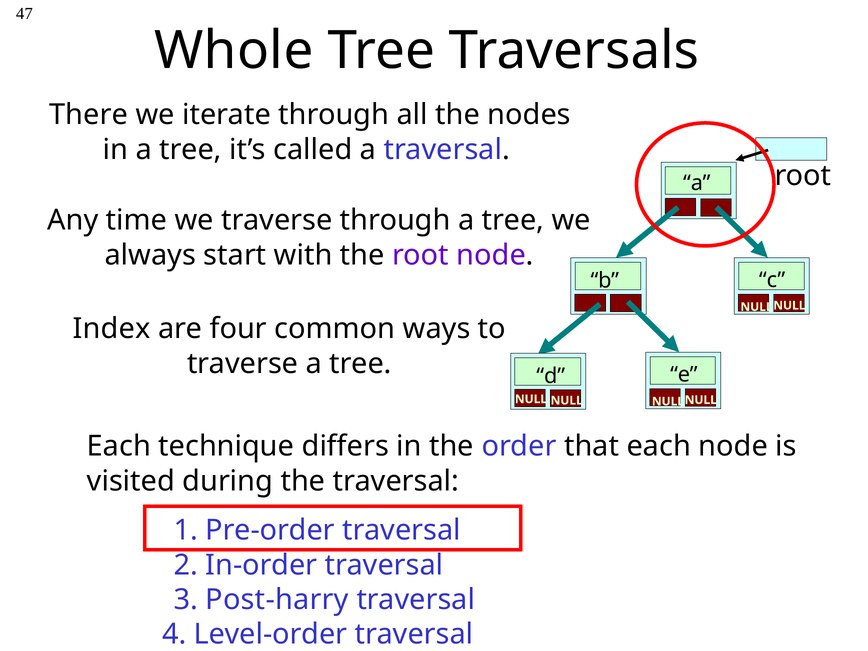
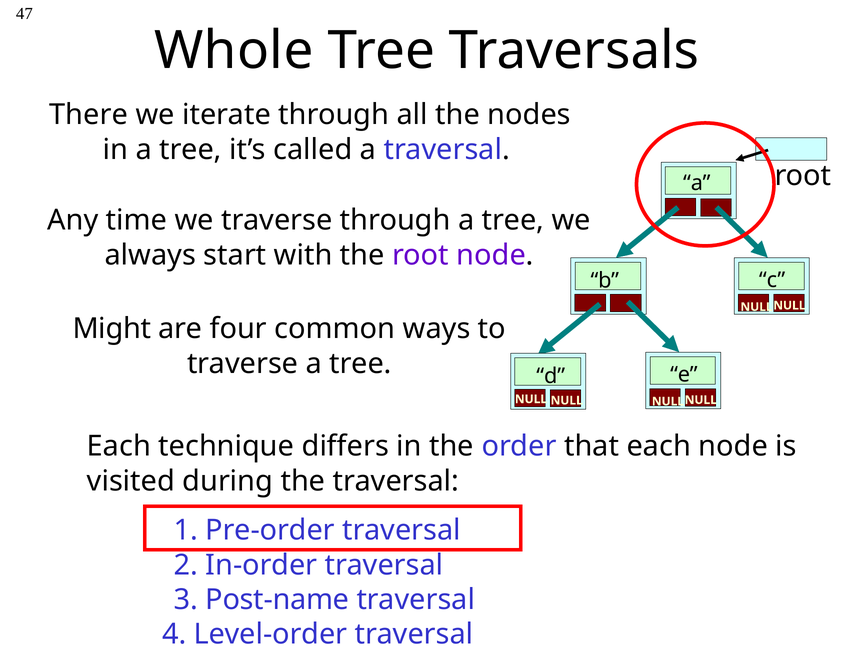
Index: Index -> Might (112, 329)
Post-harry: Post-harry -> Post-name (277, 600)
